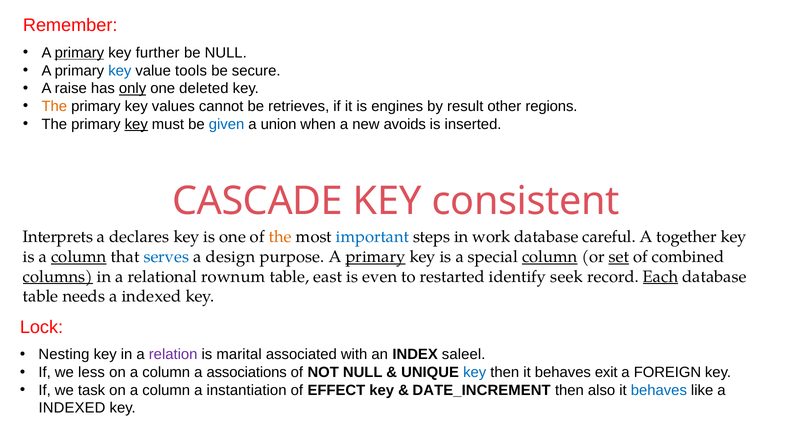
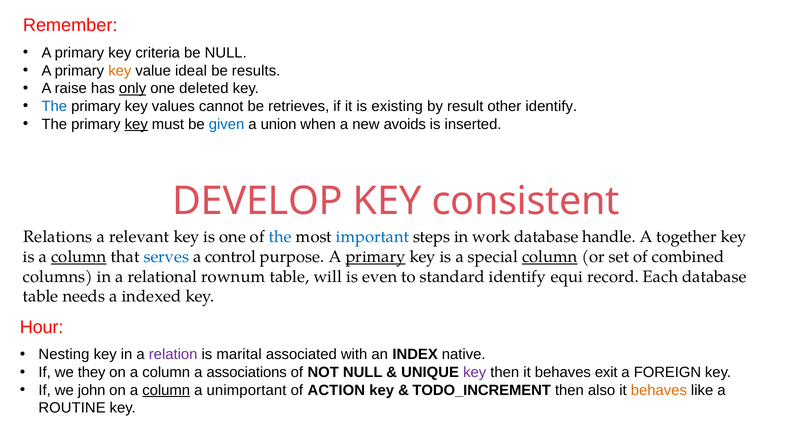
primary underline: present -> none (79, 53)
further: further -> criteria (158, 53)
key colour: blue -> orange (120, 71)
tools: tools -> ideal (191, 71)
secure: secure -> results (256, 71)
The colour: orange -> blue (54, 106)
engines: engines -> existing (397, 106)
other regions: regions -> identify (551, 106)
CASCADE: CASCADE -> DEVELOP (258, 201)
Interprets: Interprets -> Relations (58, 237)
declares: declares -> relevant (139, 237)
the colour: orange -> blue (280, 237)
careful: careful -> handle (609, 237)
design: design -> control (231, 257)
set underline: present -> none (619, 257)
columns underline: present -> none (58, 276)
east: east -> will (328, 276)
restarted: restarted -> standard (452, 276)
seek: seek -> equi (567, 276)
Each underline: present -> none (661, 276)
Lock: Lock -> Hour (42, 327)
saleel: saleel -> native (464, 354)
less: less -> they (92, 372)
key colour: blue -> purple (475, 372)
task: task -> john (92, 390)
column underline: none -> present (166, 390)
instantiation: instantiation -> unimportant (247, 390)
EFFECT: EFFECT -> ACTION (336, 390)
DATE_INCREMENT: DATE_INCREMENT -> TODO_INCREMENT (482, 390)
behaves colour: blue -> orange (659, 390)
INDEXED: INDEXED -> ROUTINE (72, 408)
